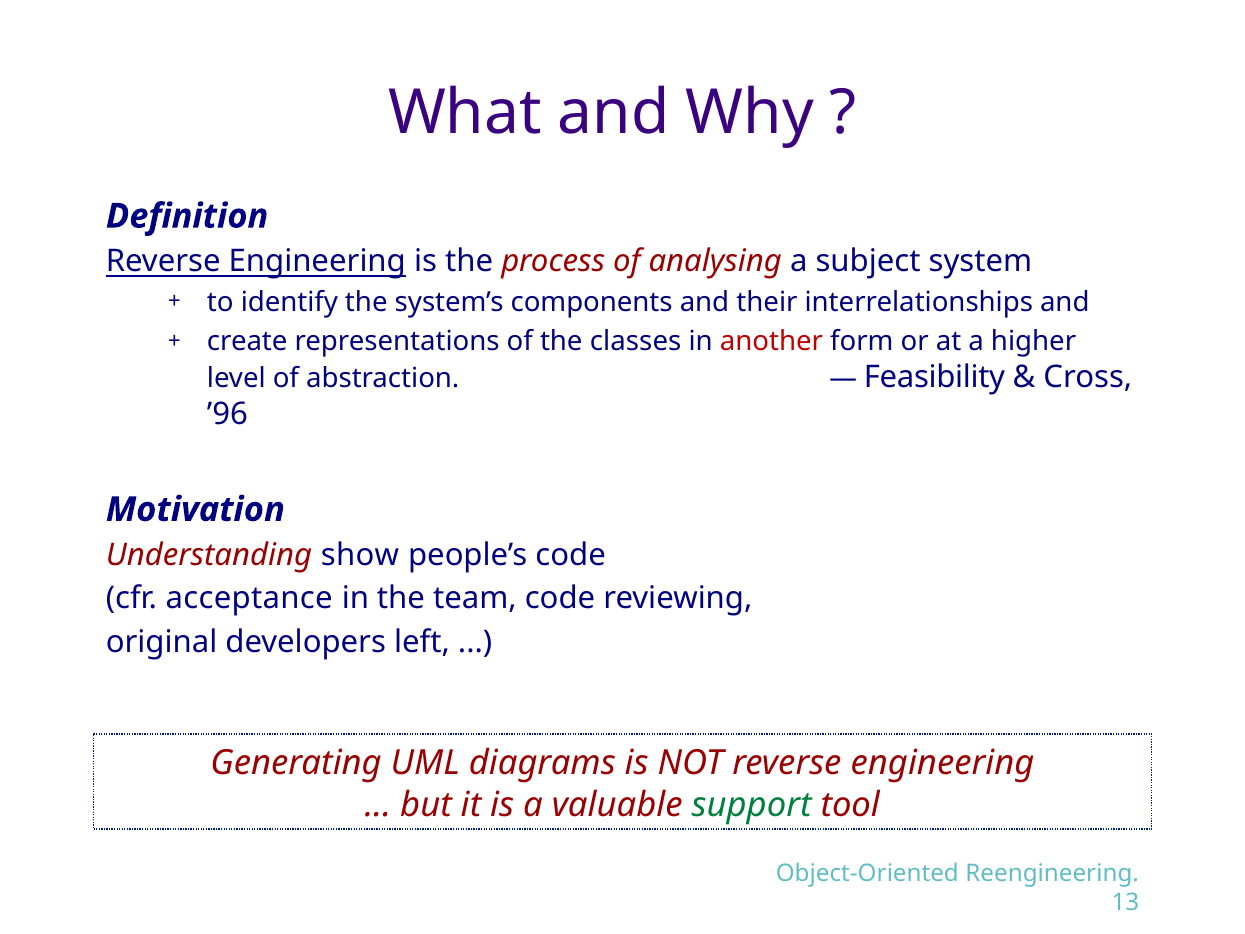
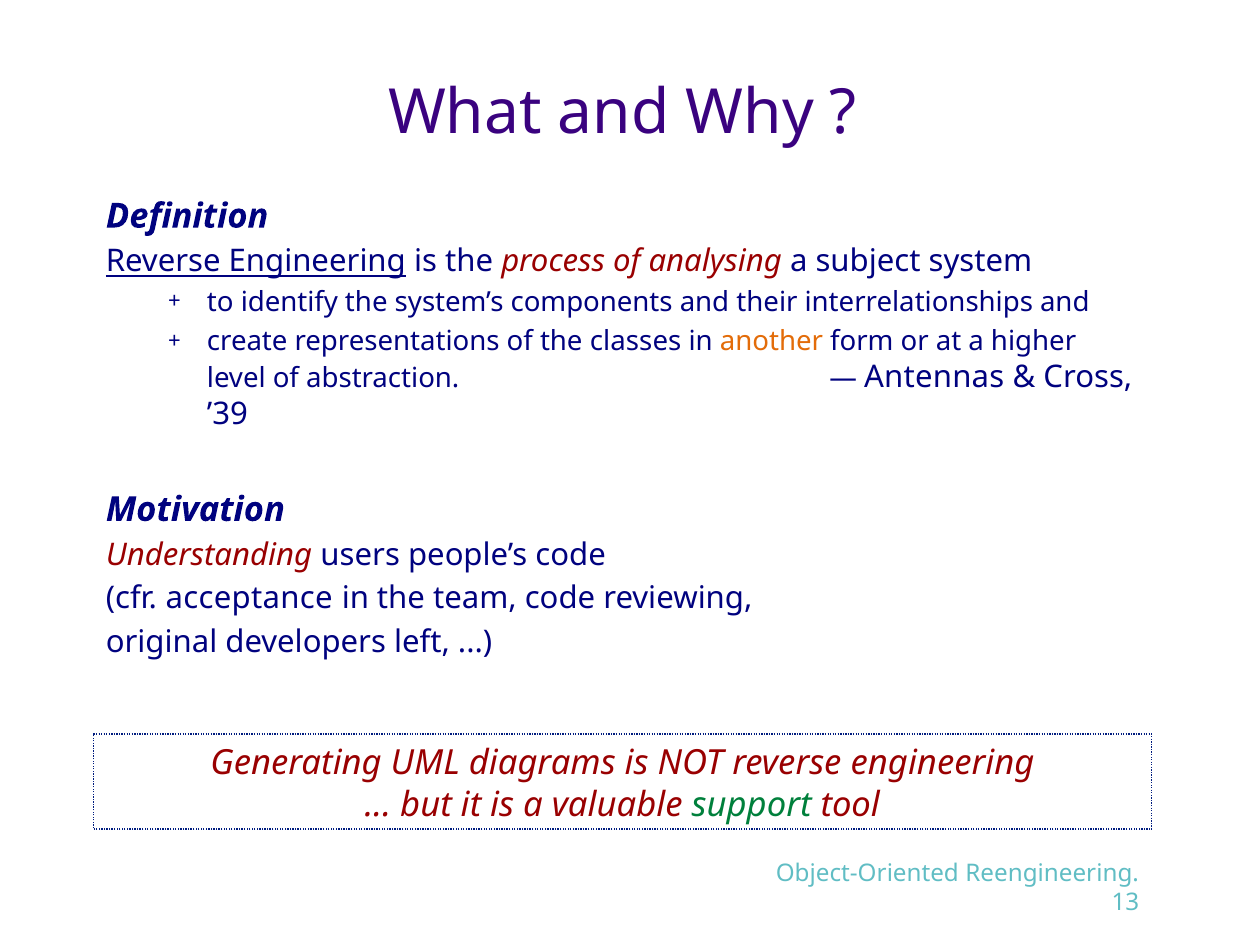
another colour: red -> orange (771, 342)
Feasibility: Feasibility -> Antennas (934, 377)
’96: ’96 -> ’39 (227, 414)
show: show -> users (360, 555)
